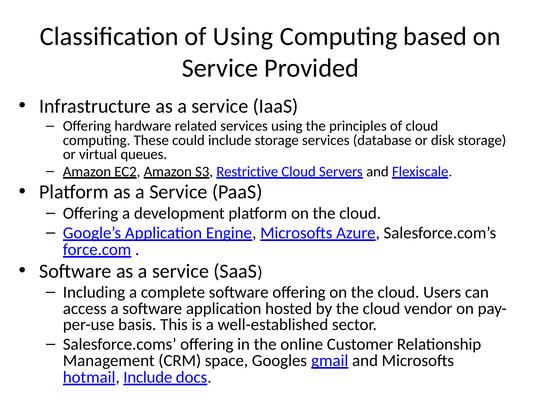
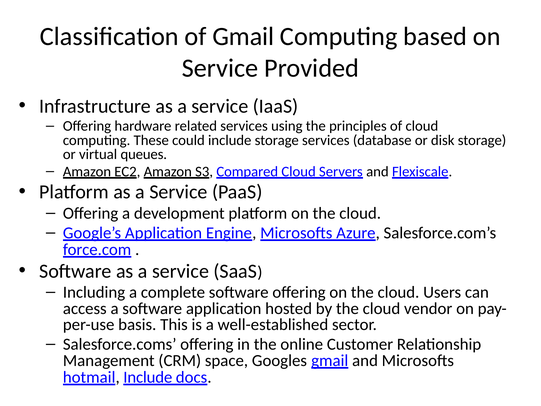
of Using: Using -> Gmail (243, 37)
Restrictive: Restrictive -> Compared (247, 171)
